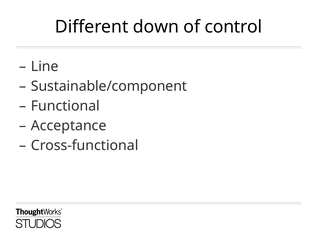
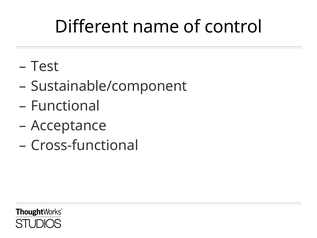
down: down -> name (156, 27)
Line: Line -> Test (45, 67)
